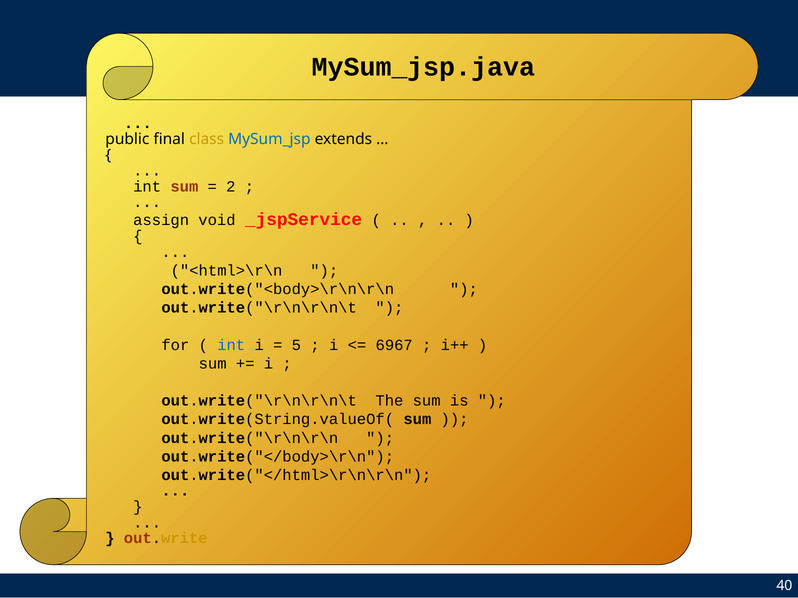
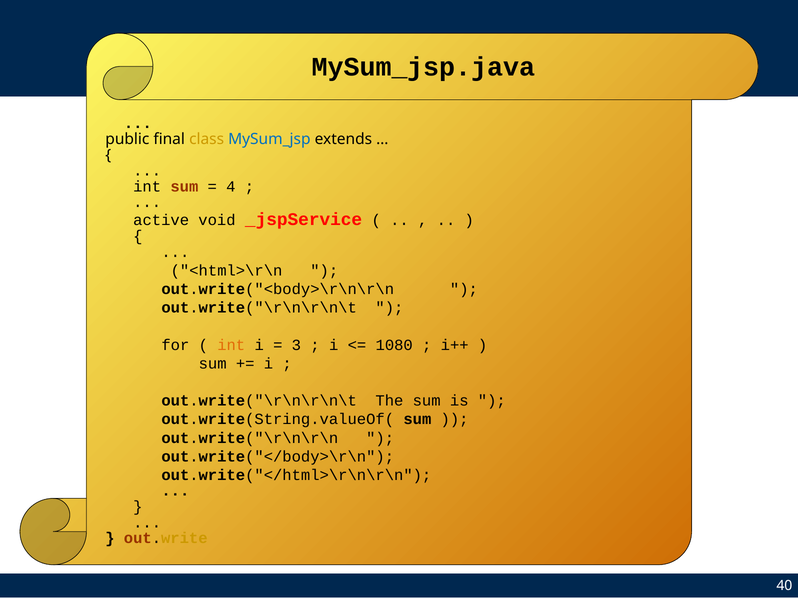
2: 2 -> 4 (231, 187)
assign: assign -> active (161, 220)
int colour: blue -> orange (231, 345)
5: 5 -> 3 (296, 345)
6967: 6967 -> 1080 (394, 345)
